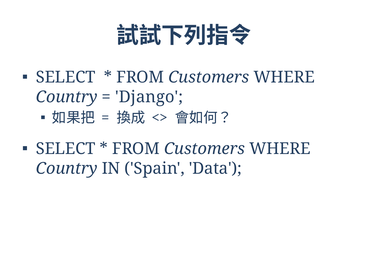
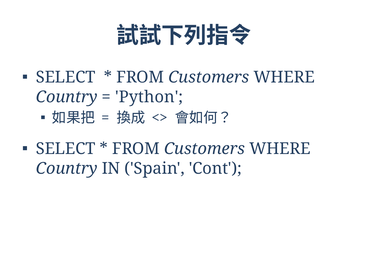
Django: Django -> Python (149, 97)
Data: Data -> Cont (215, 168)
